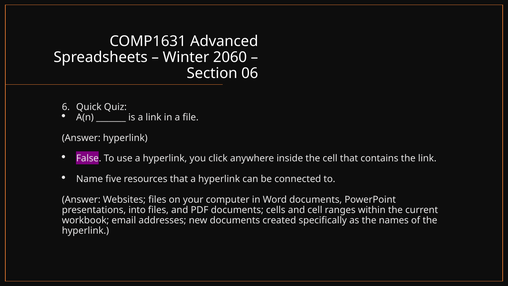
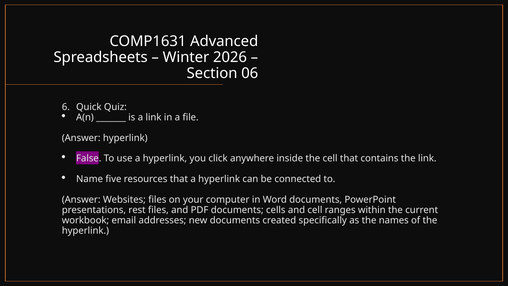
2060: 2060 -> 2026 (230, 57)
into: into -> rest (137, 210)
